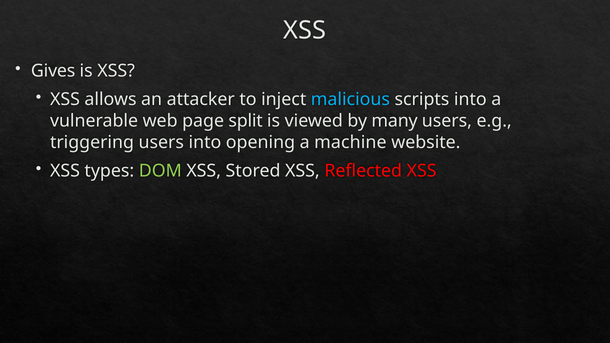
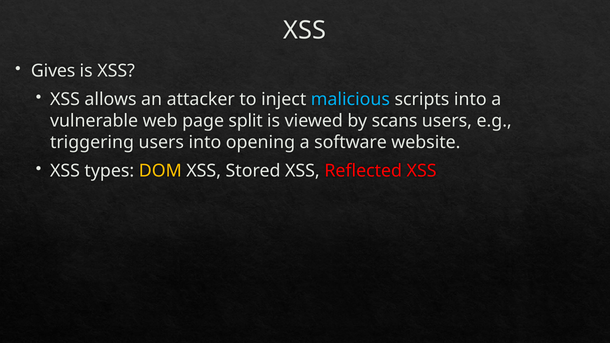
many: many -> scans (395, 121)
machine: machine -> software (350, 142)
DOM colour: light green -> yellow (160, 171)
